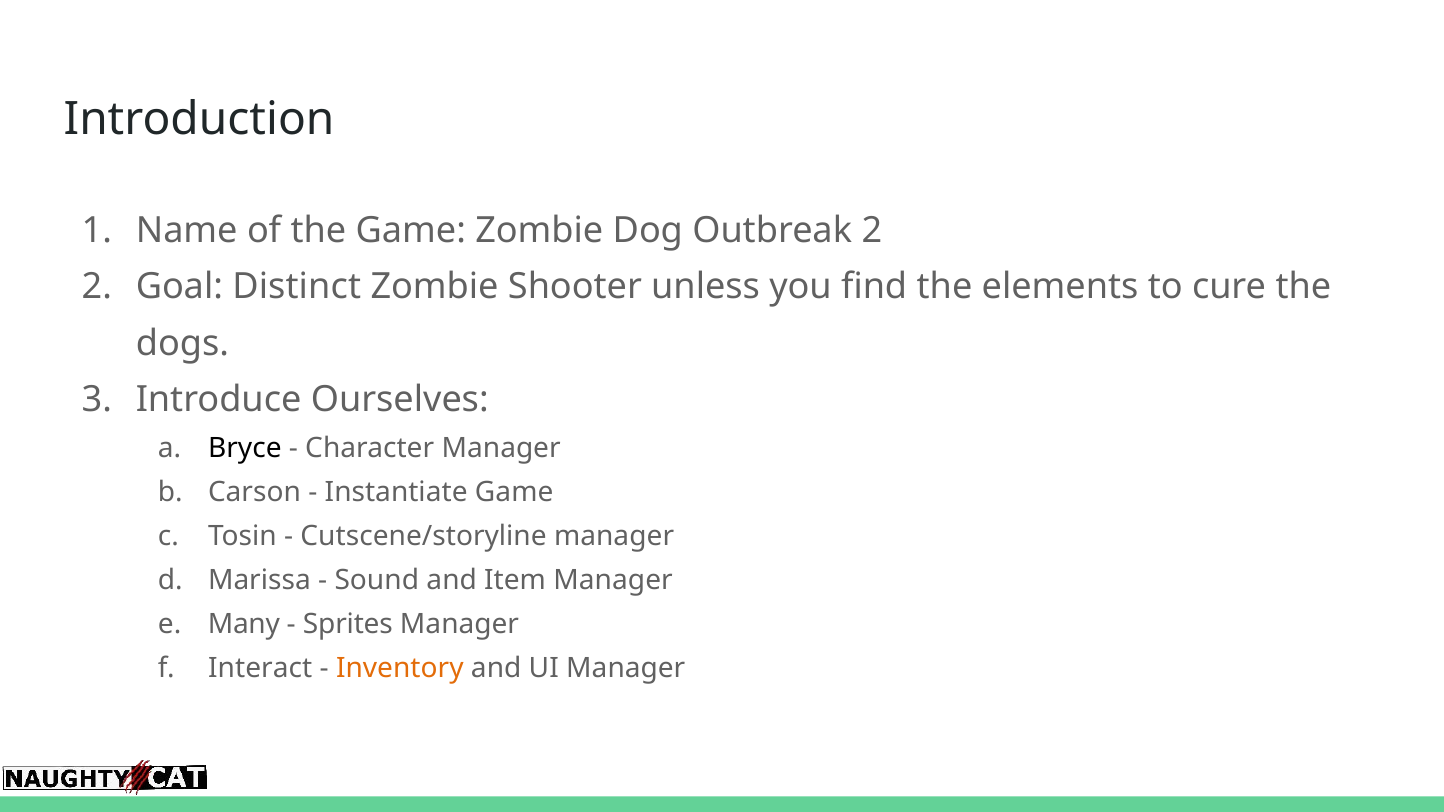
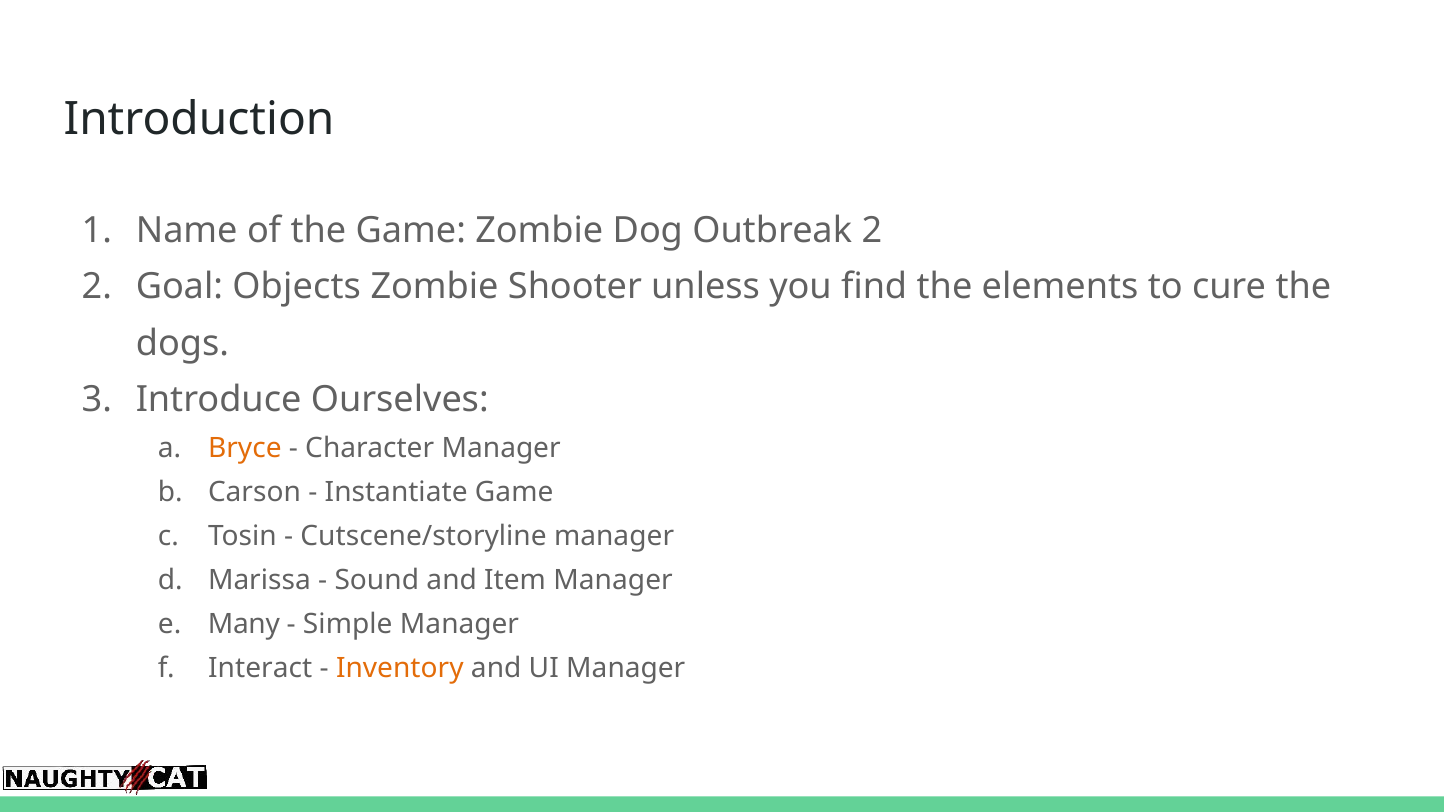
Distinct: Distinct -> Objects (297, 287)
Bryce colour: black -> orange (245, 449)
Sprites: Sprites -> Simple (348, 625)
